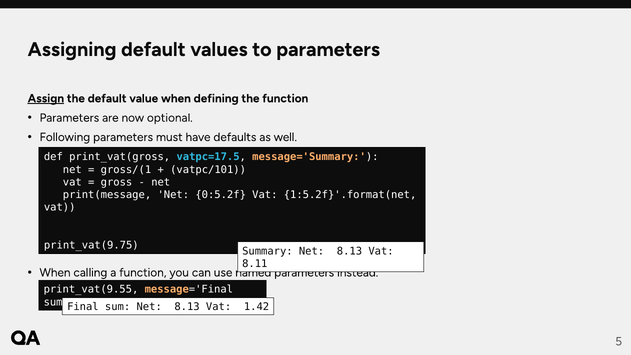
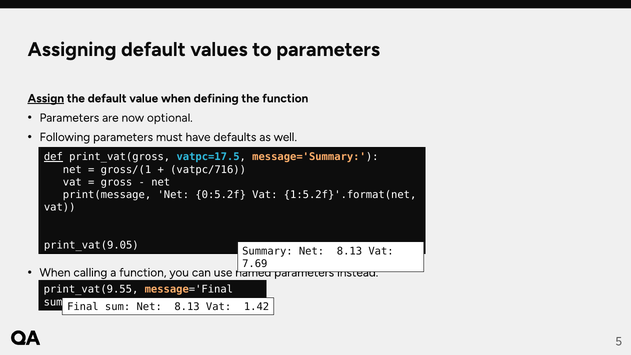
def underline: none -> present (53, 157)
vatpc/101: vatpc/101 -> vatpc/716 (208, 170)
print_vat(9.75: print_vat(9.75 -> print_vat(9.05 (91, 245)
8.11: 8.11 -> 7.69 (255, 264)
